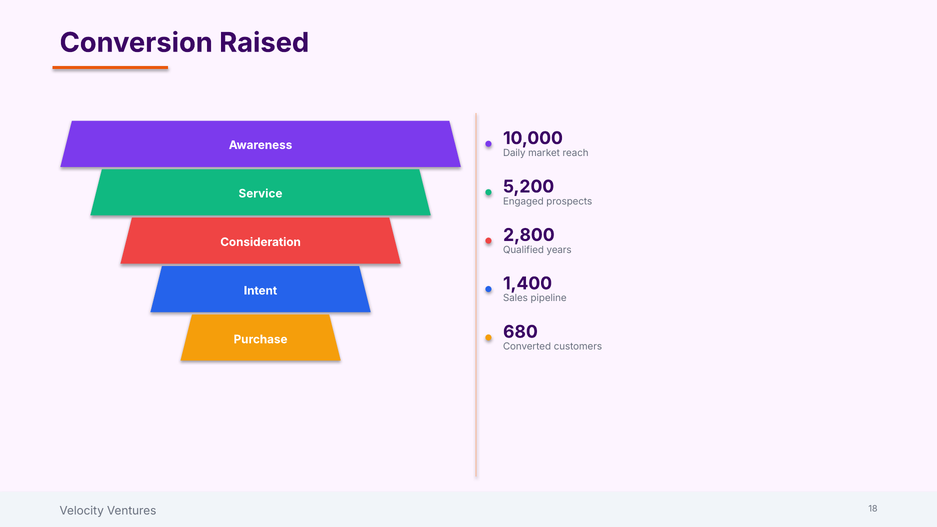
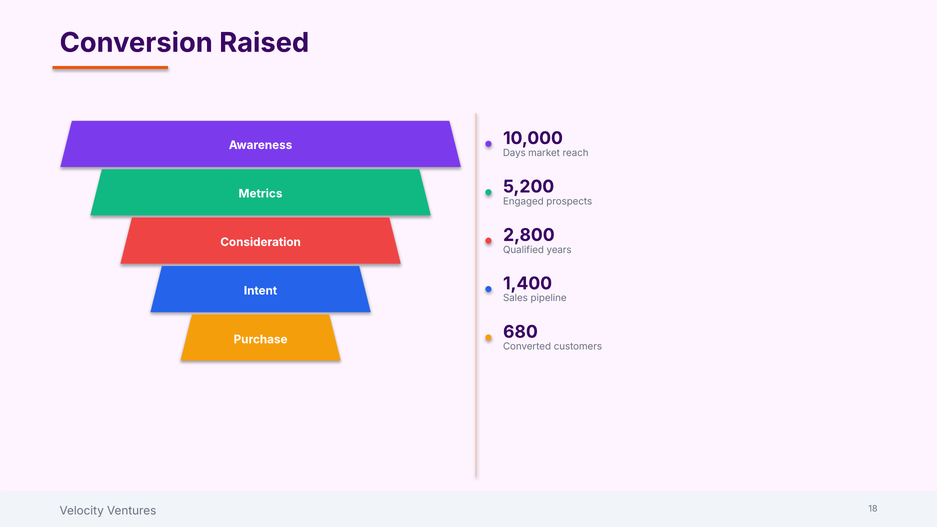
Daily: Daily -> Days (514, 153)
Service: Service -> Metrics (260, 194)
